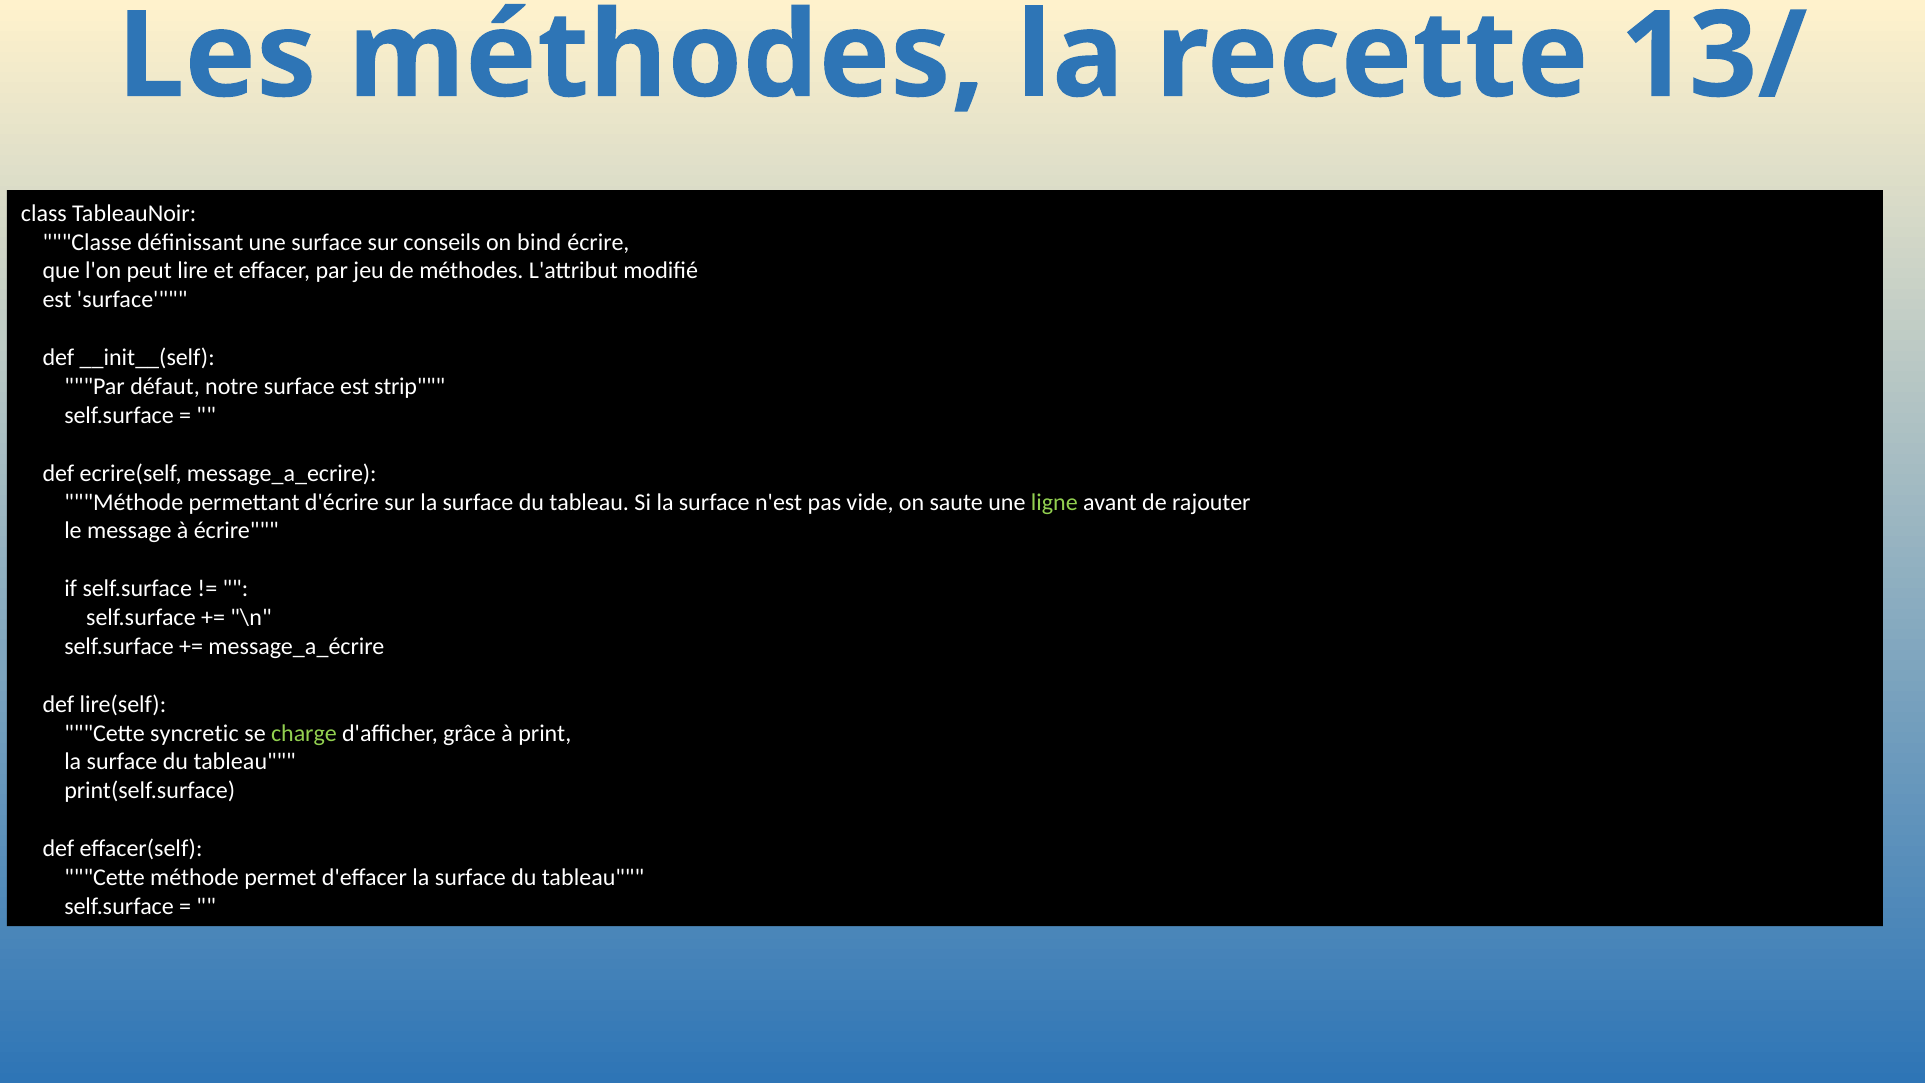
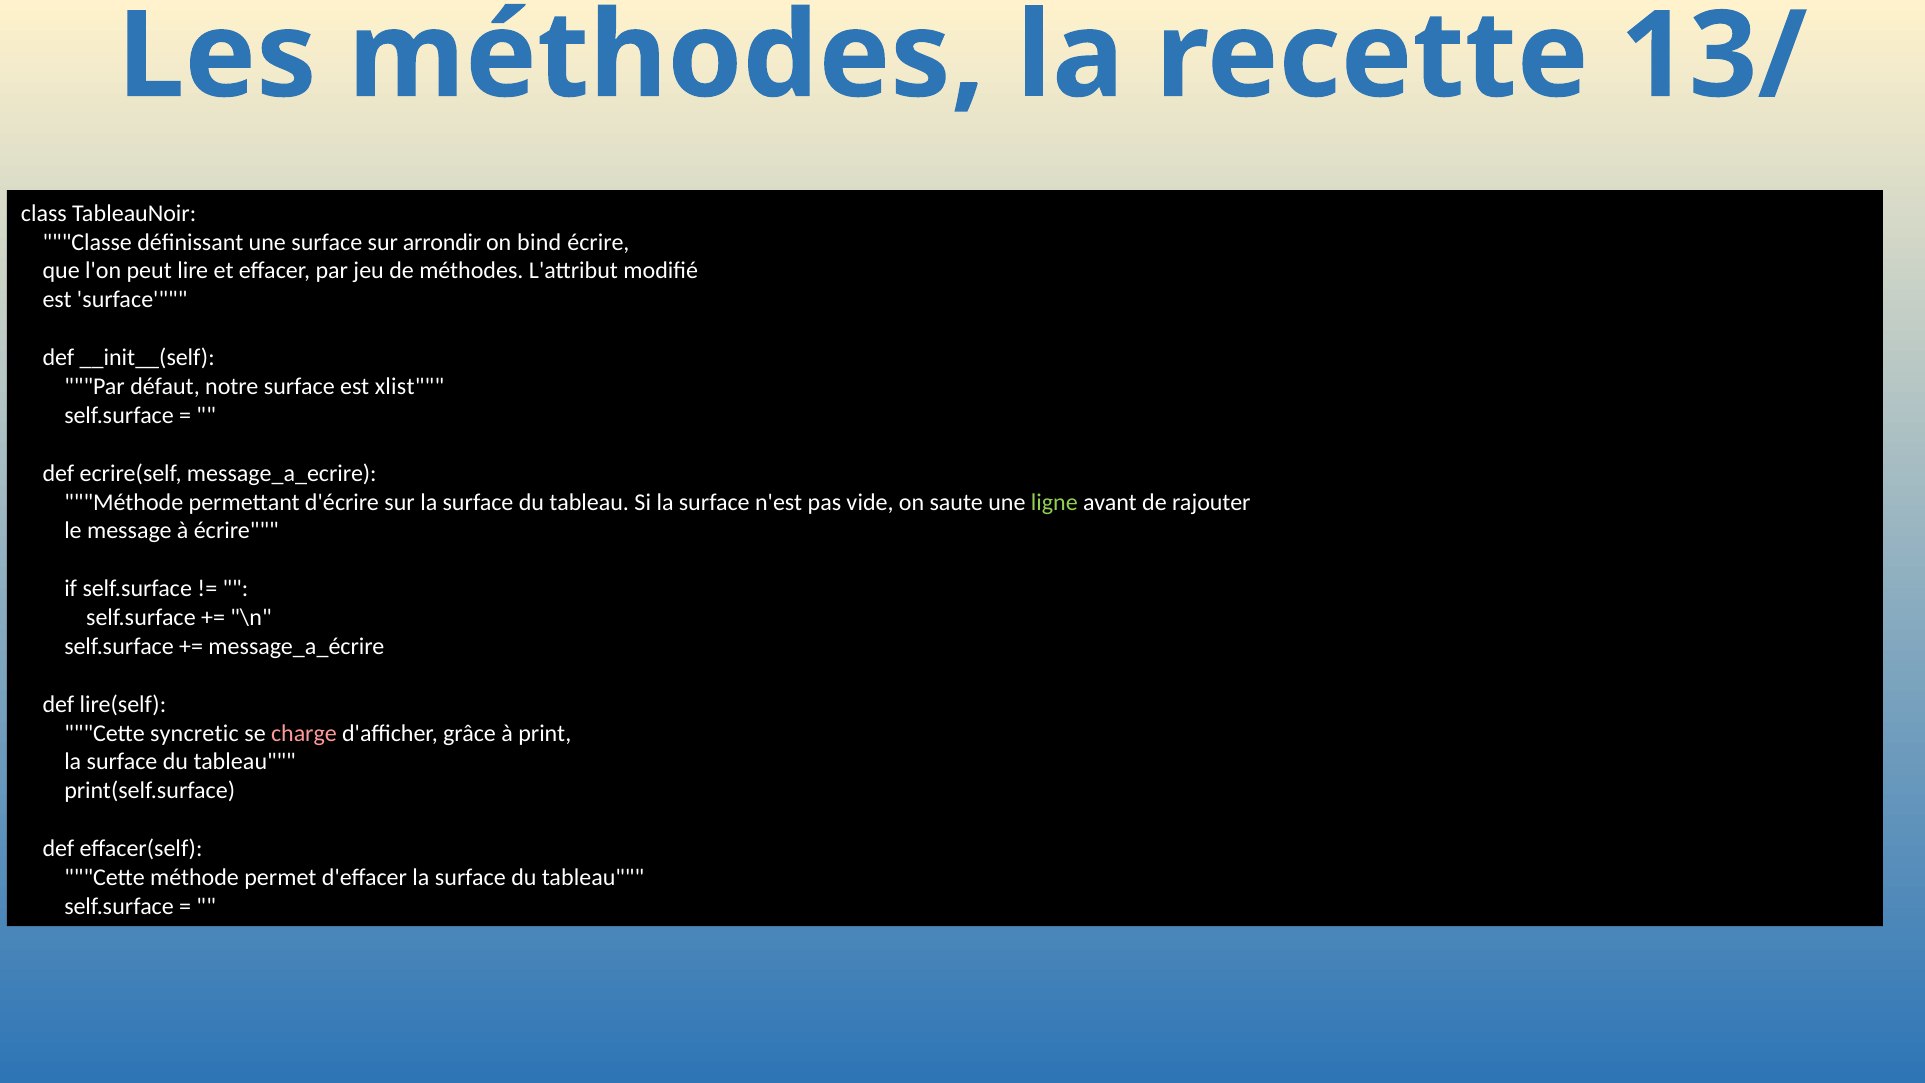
conseils: conseils -> arrondir (442, 242)
strip: strip -> xlist (409, 386)
charge colour: light green -> pink (304, 733)
